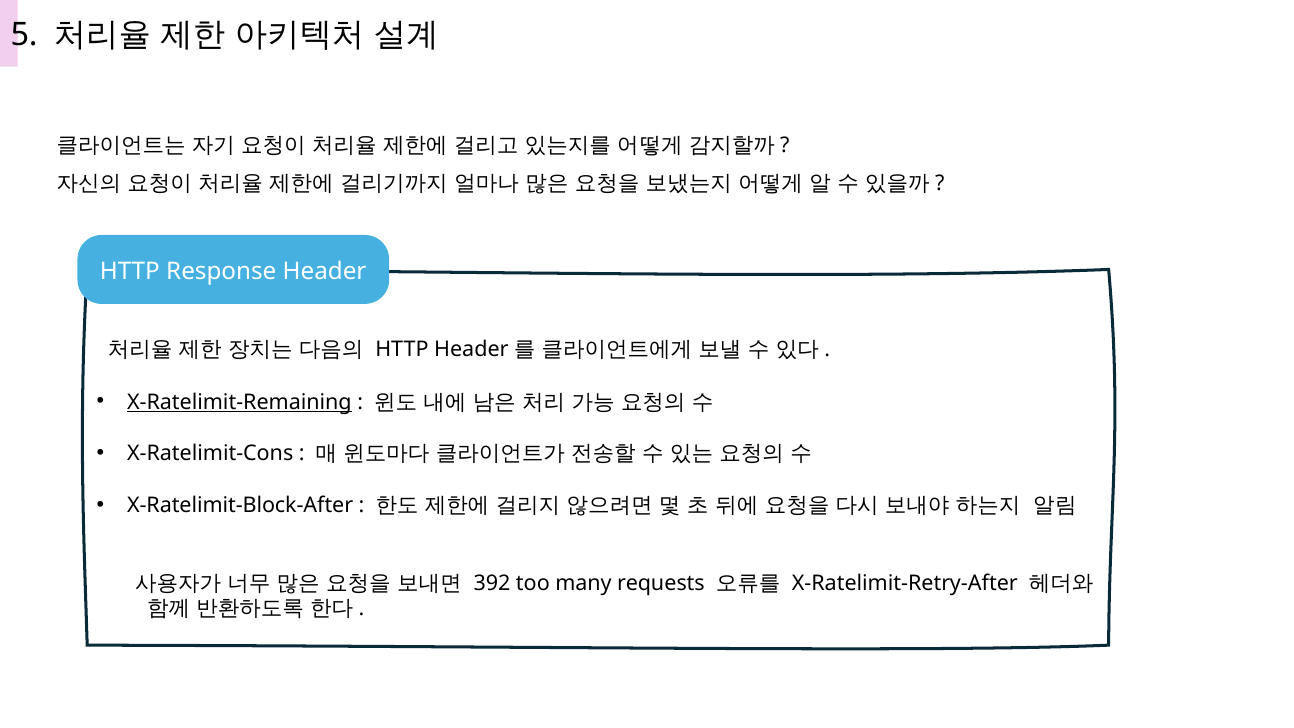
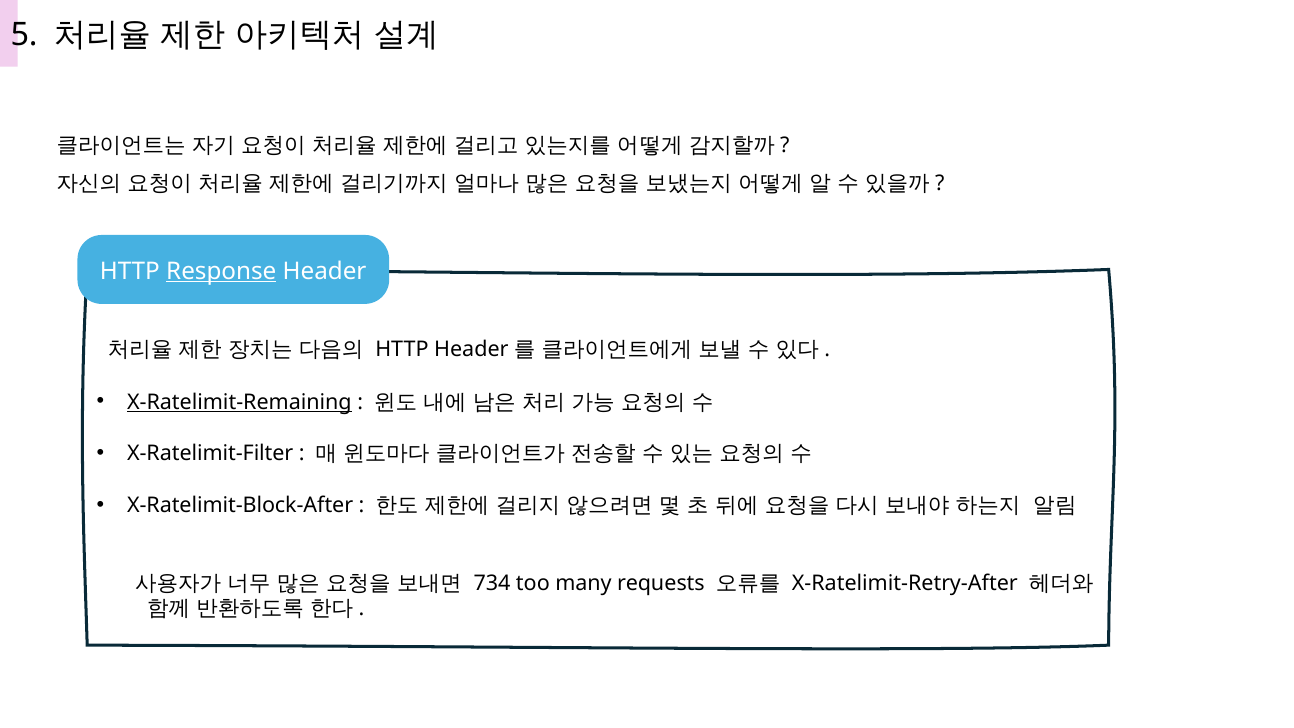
Response underline: none -> present (221, 271)
X-Ratelimit-Cons: X-Ratelimit-Cons -> X-Ratelimit-Filter (210, 454)
392: 392 -> 734 (492, 583)
